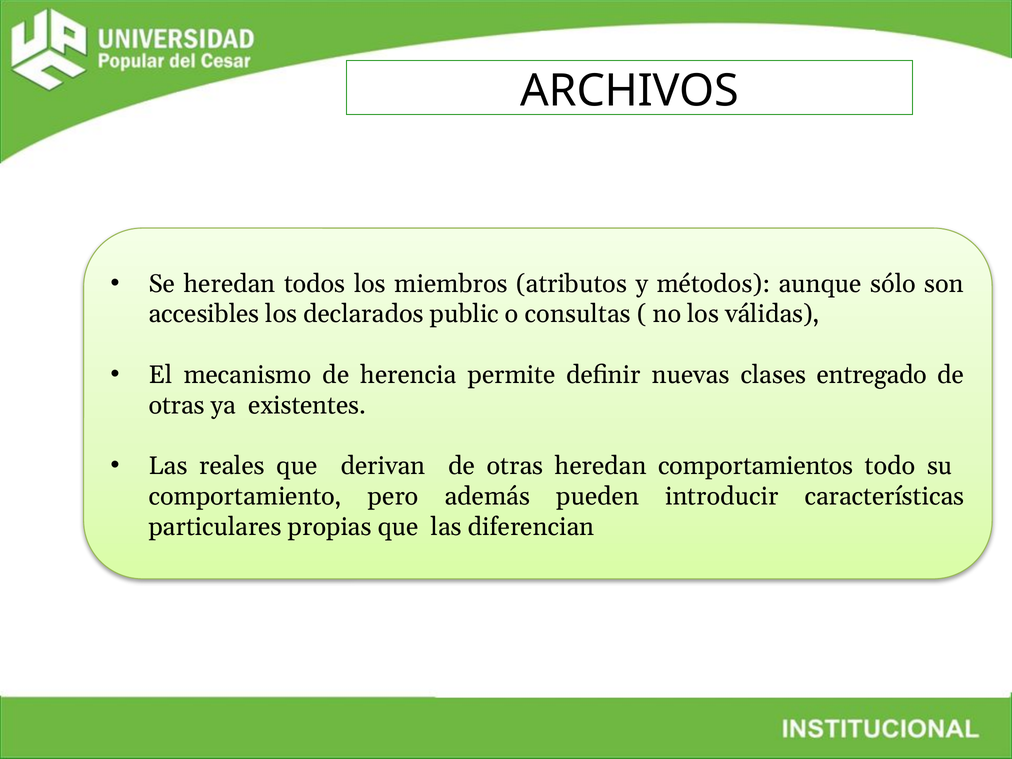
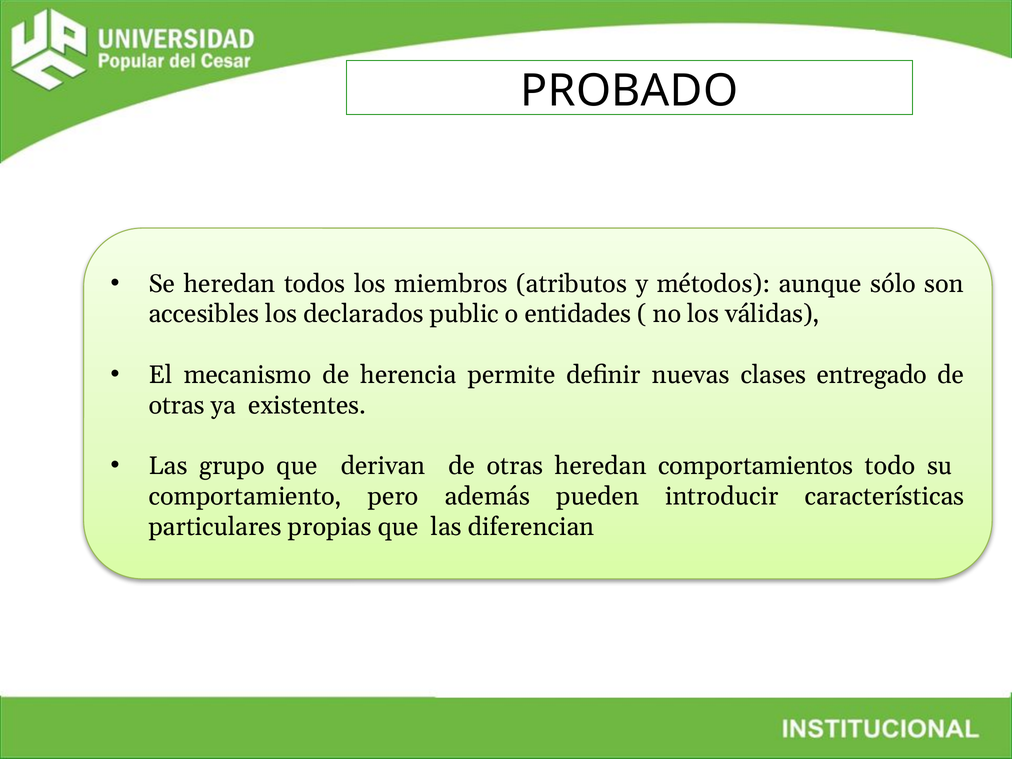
ARCHIVOS: ARCHIVOS -> PROBADO (629, 91)
consultas: consultas -> entidades (578, 314)
reales: reales -> grupo (232, 466)
